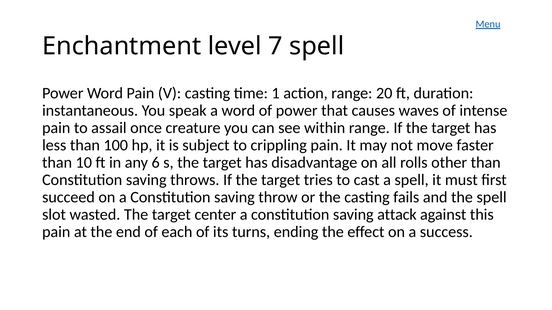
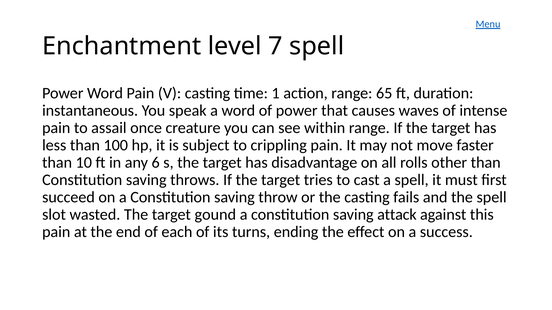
20: 20 -> 65 (384, 93)
center: center -> gound (215, 215)
